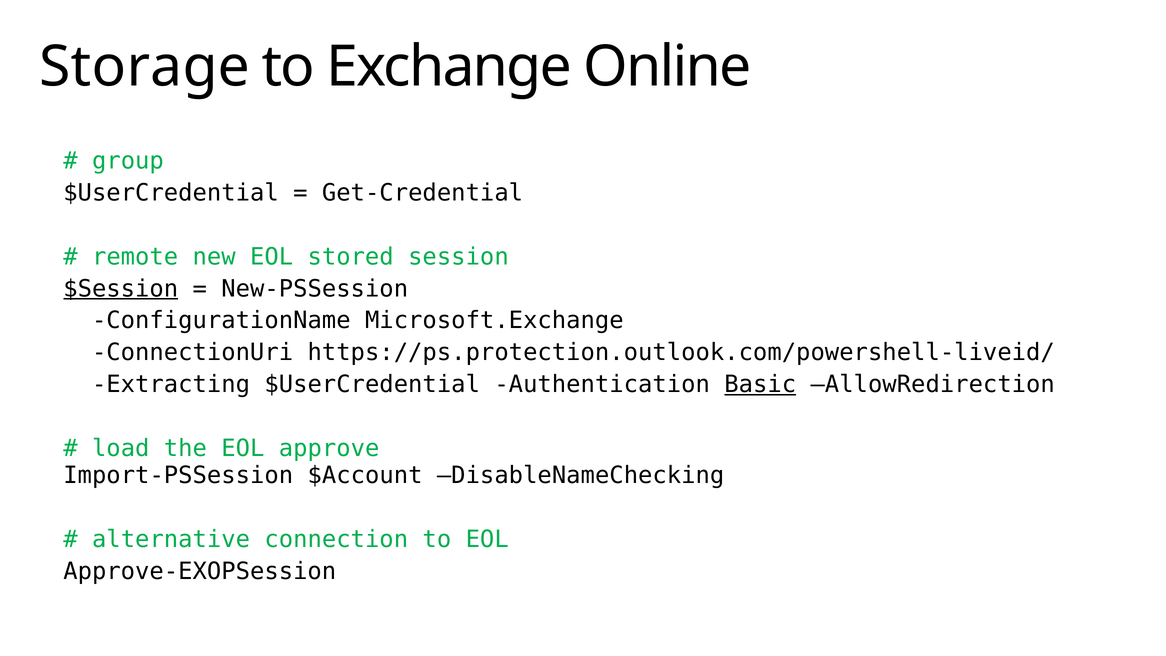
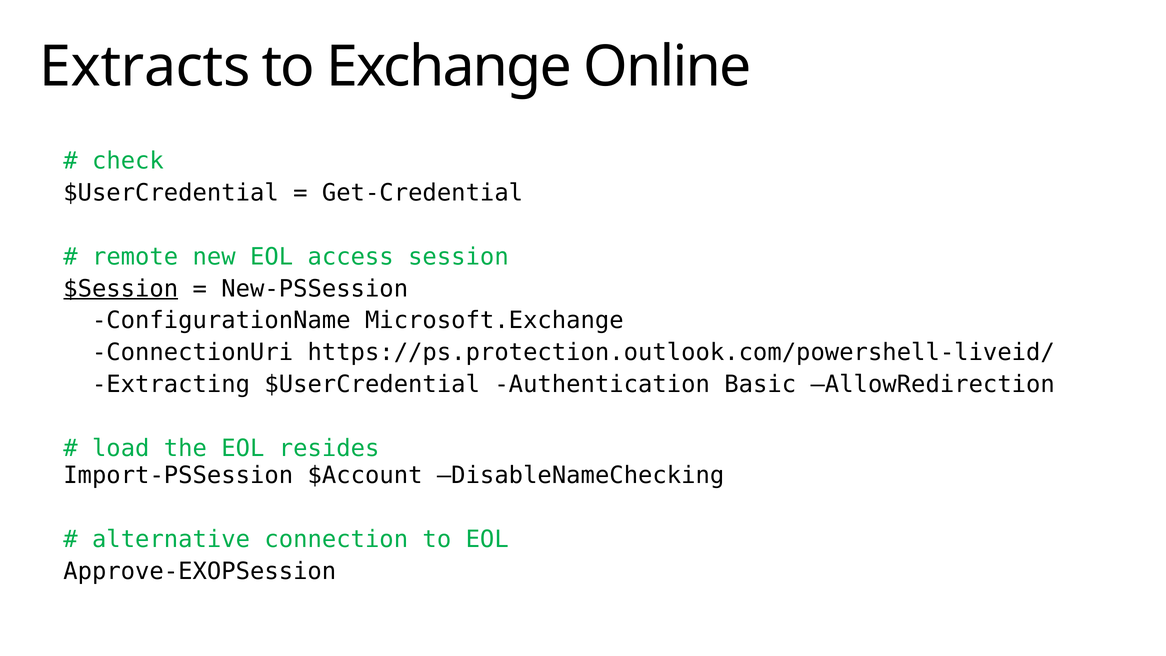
Storage: Storage -> Extracts (145, 67)
group: group -> check (128, 161)
stored: stored -> access (351, 257)
Basic underline: present -> none (760, 384)
approve: approve -> resides (329, 448)
